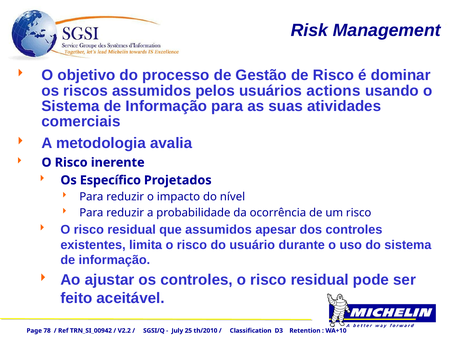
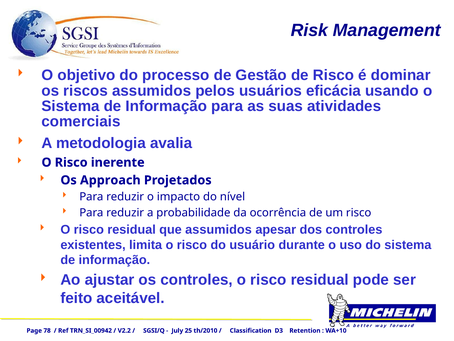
actions: actions -> eficácia (334, 91)
Específico: Específico -> Approach (110, 180)
